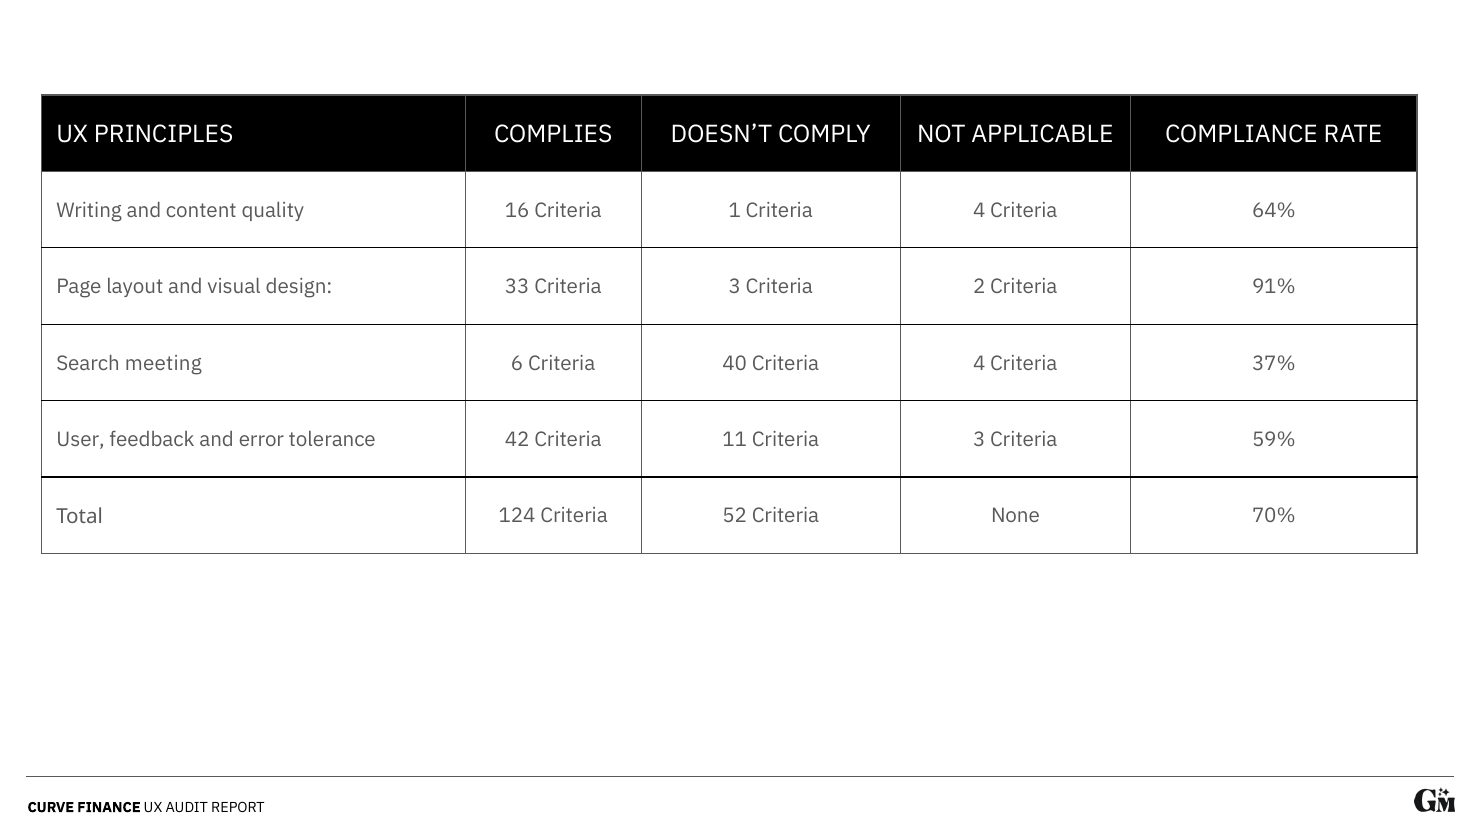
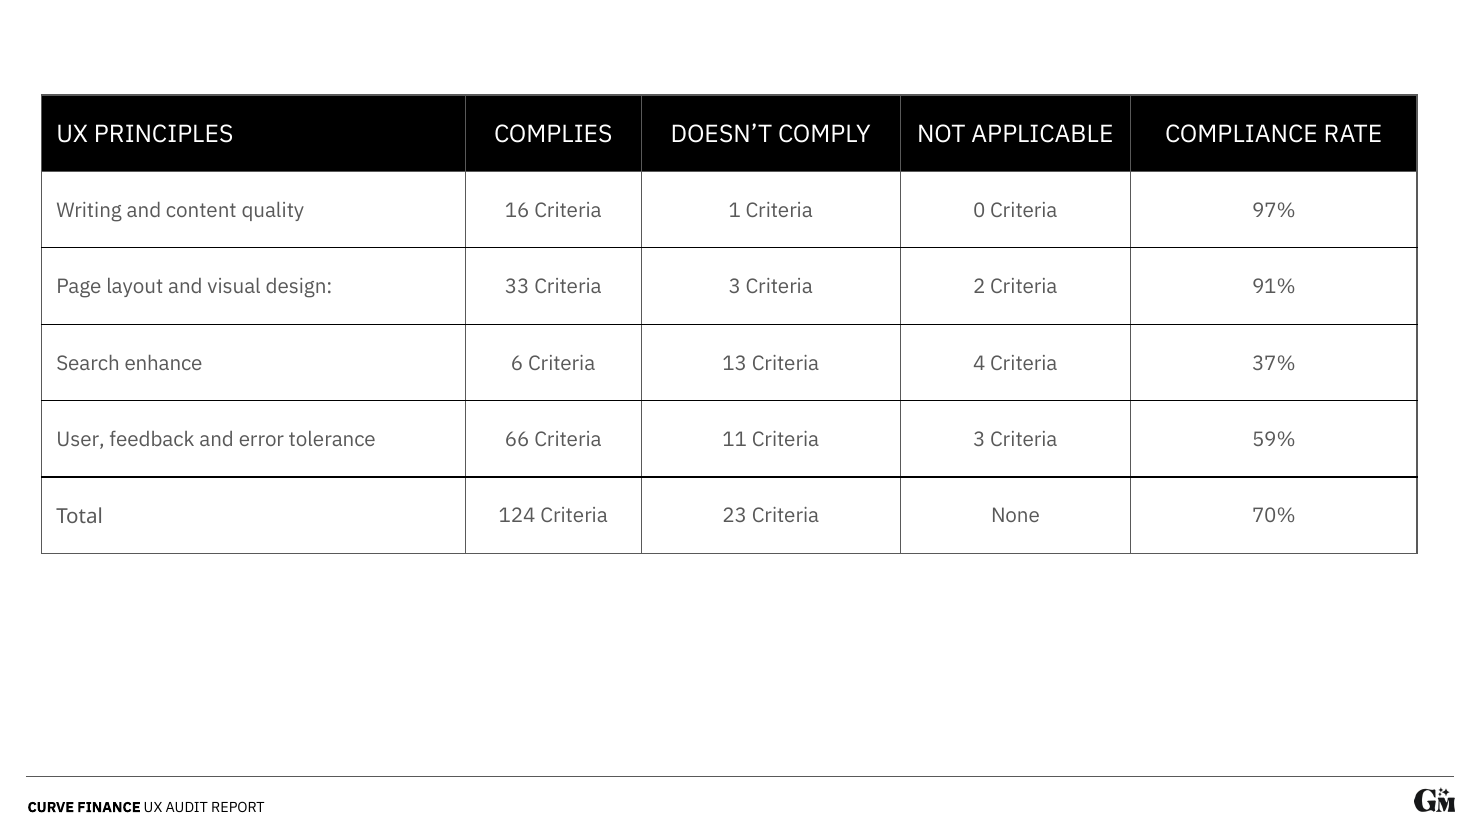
1 Criteria 4: 4 -> 0 (979, 210)
64%: 64% -> 97% (1274, 210)
meeting: meeting -> enhance (164, 363)
40: 40 -> 13 (735, 363)
42: 42 -> 66 (517, 440)
52: 52 -> 23 (735, 516)
